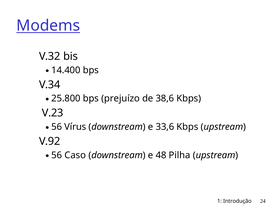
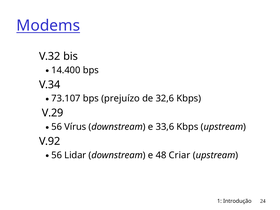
25.800: 25.800 -> 73.107 (66, 99)
38,6: 38,6 -> 32,6 (165, 99)
V.23: V.23 -> V.29 (53, 113)
Caso: Caso -> Lidar (75, 155)
Pilha: Pilha -> Criar (180, 155)
